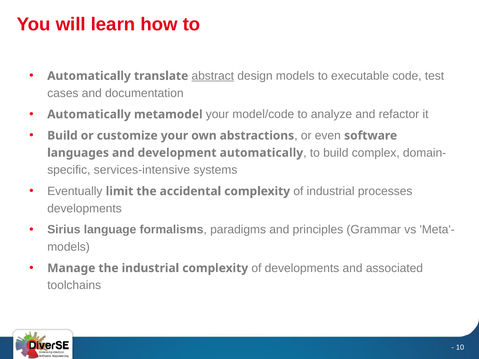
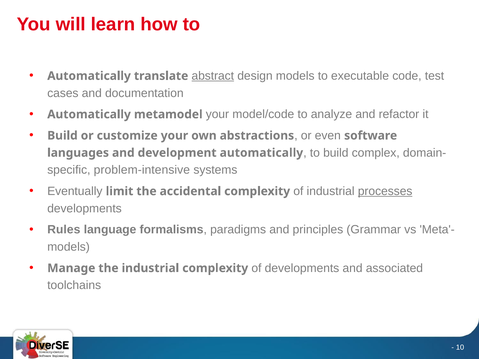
services-intensive: services-intensive -> problem-intensive (142, 170)
processes underline: none -> present (385, 191)
Sirius: Sirius -> Rules (64, 230)
